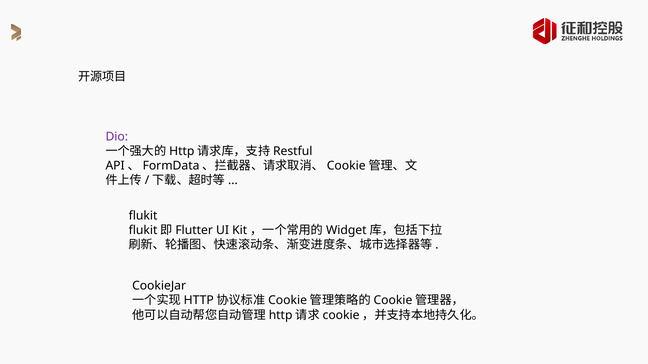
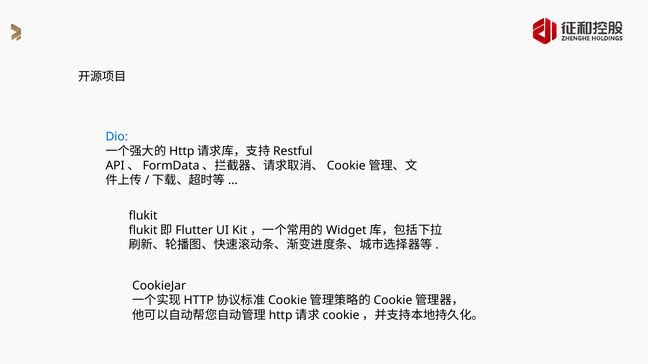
Dio colour: purple -> blue (117, 137)
